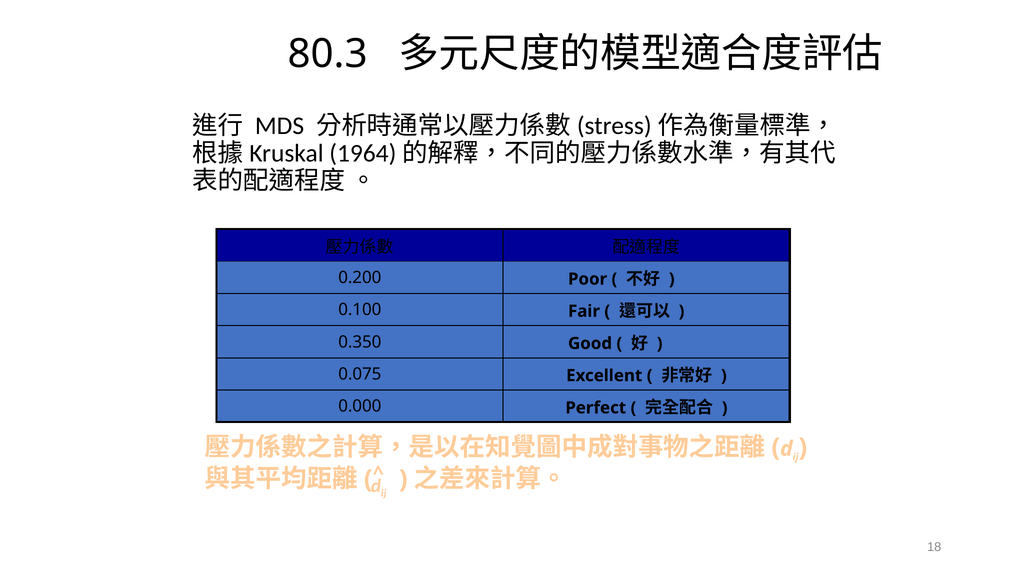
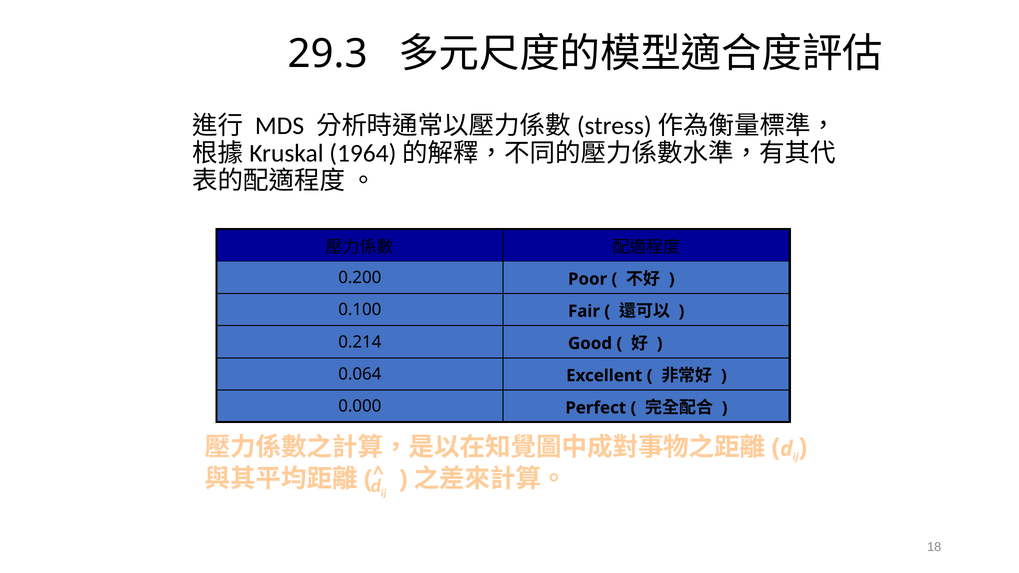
80.3: 80.3 -> 29.3 (328, 54)
0.350: 0.350 -> 0.214 (360, 342)
0.075: 0.075 -> 0.064 (360, 374)
